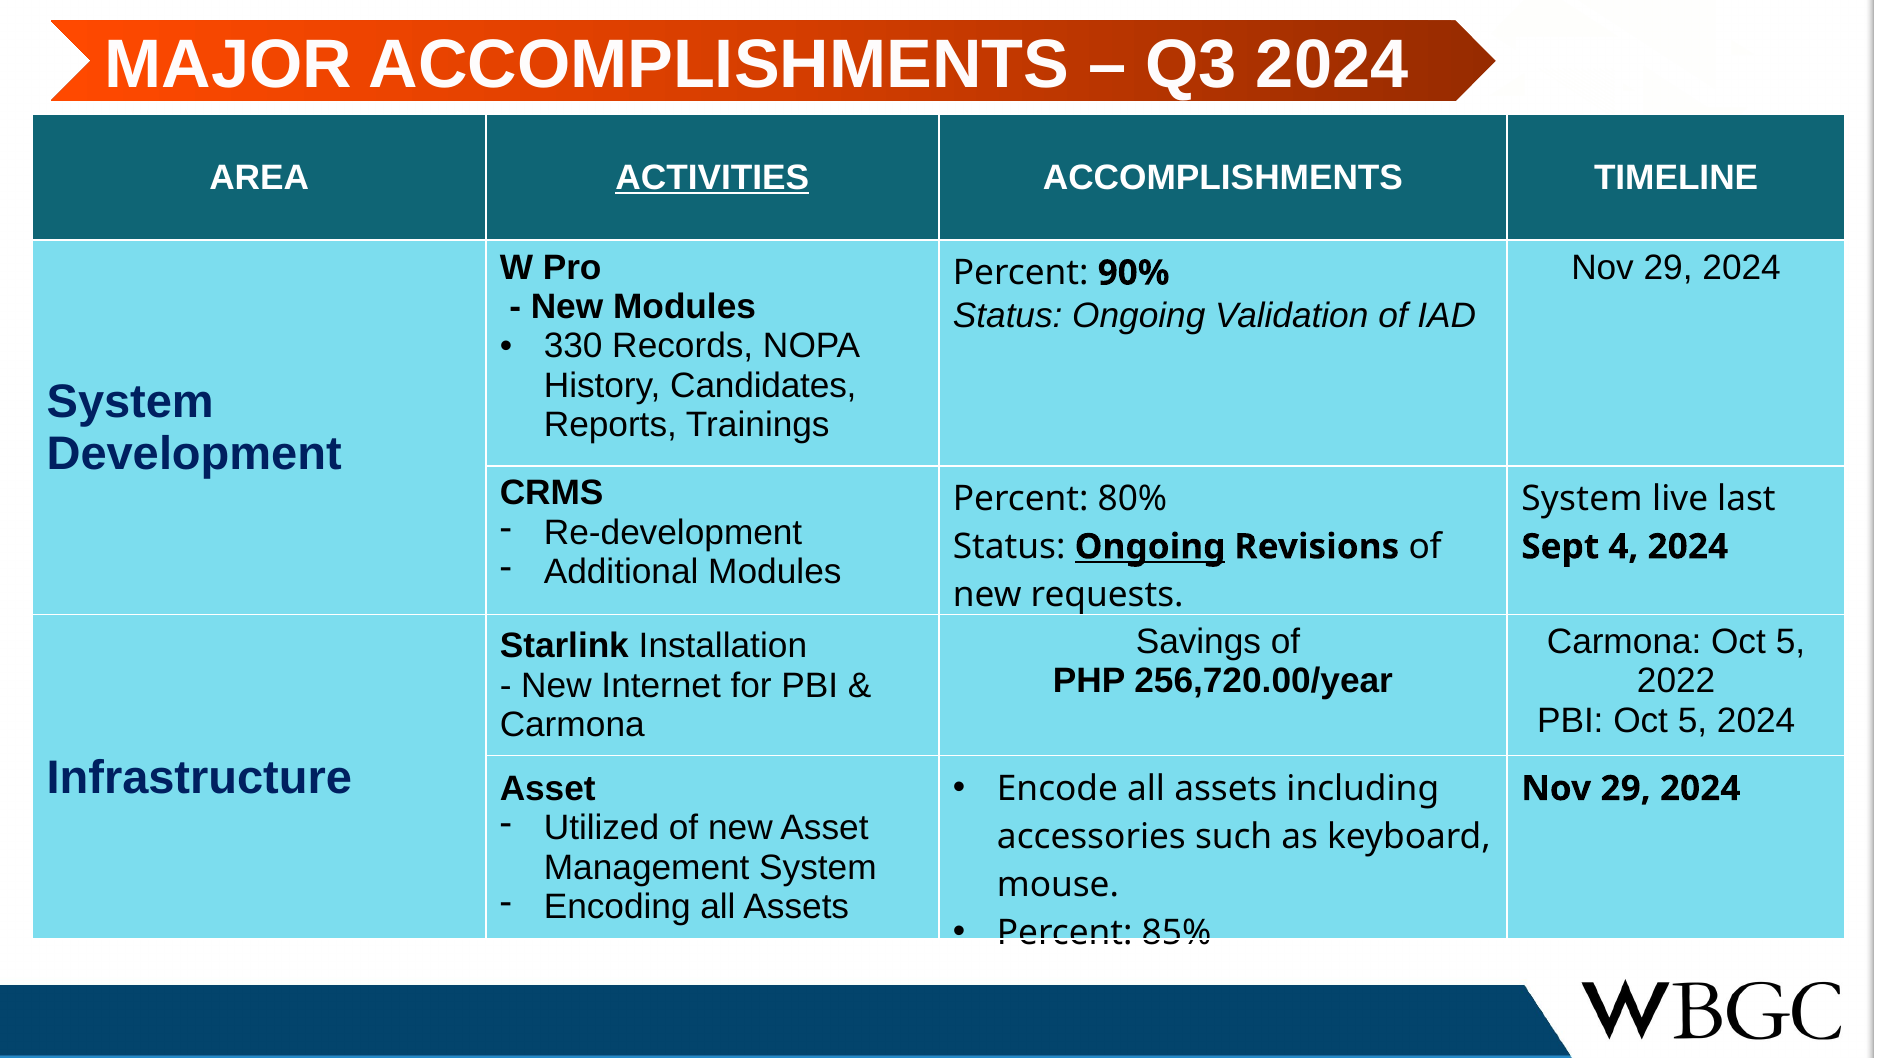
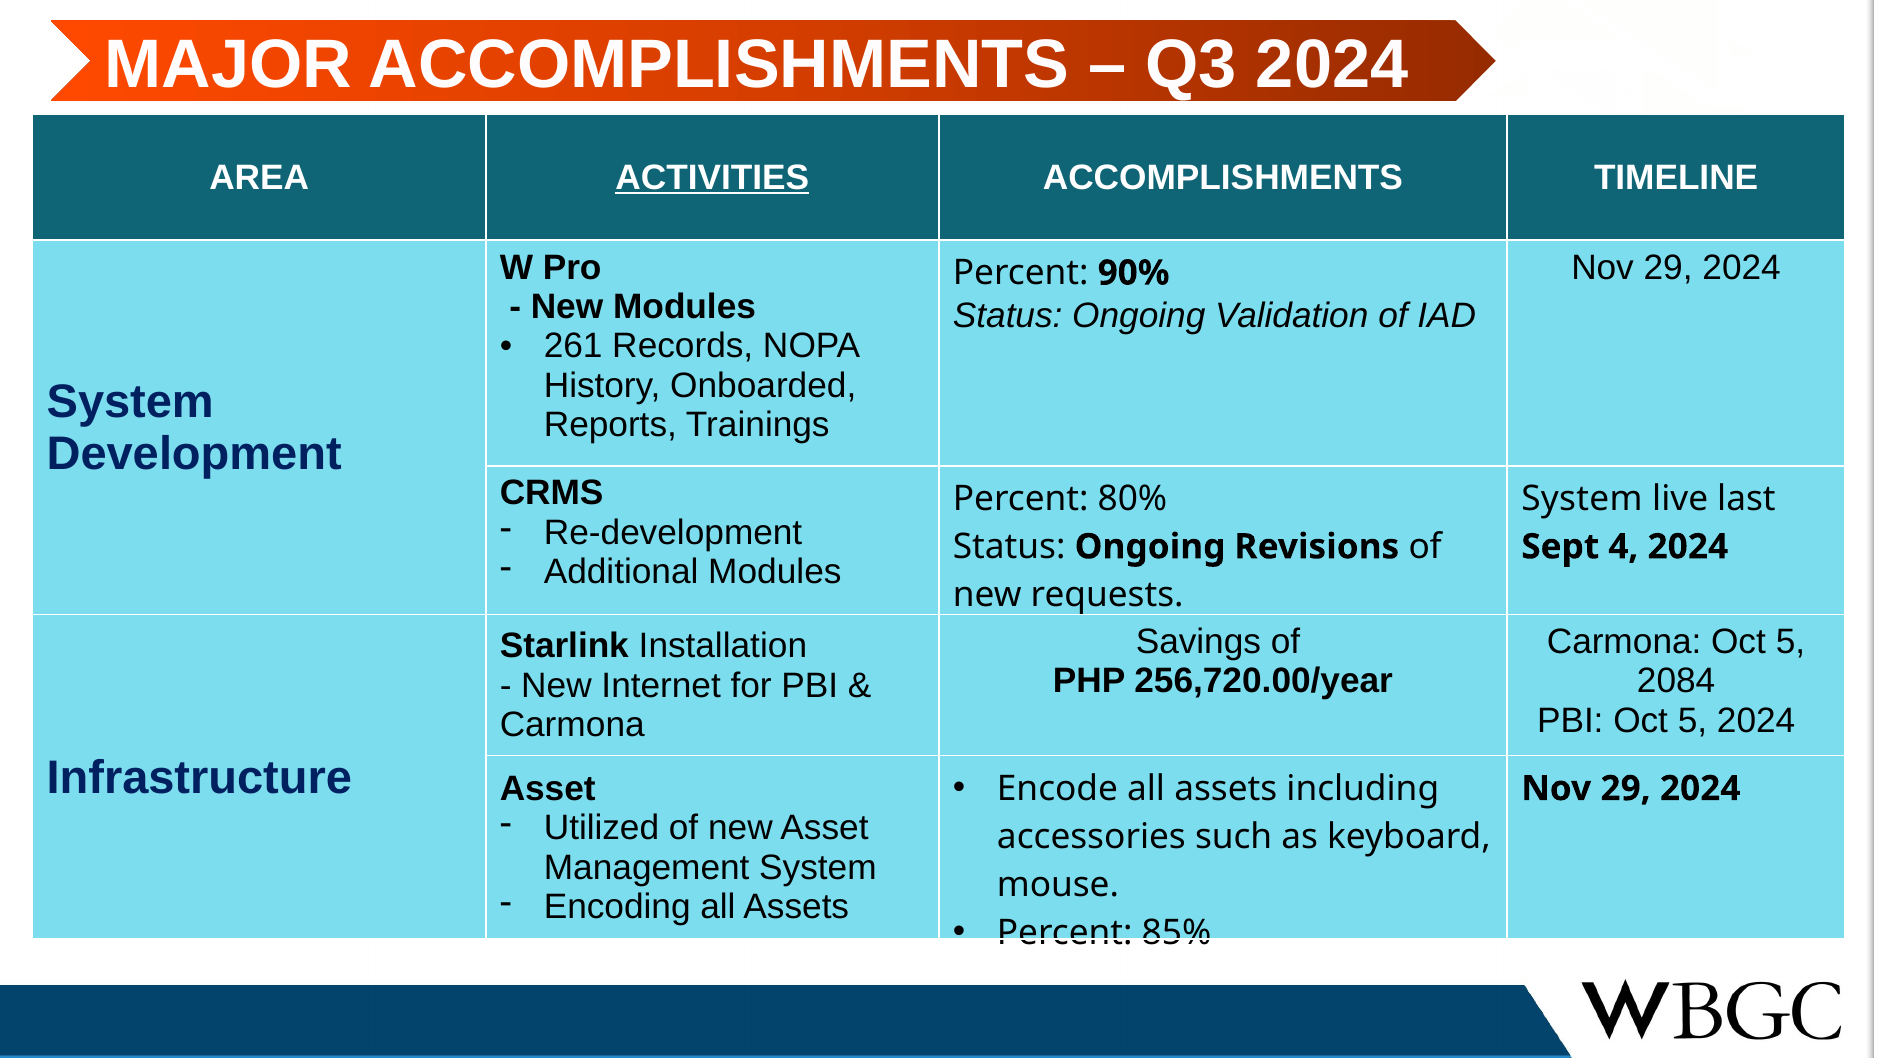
330: 330 -> 261 (573, 346)
Candidates: Candidates -> Onboarded (763, 386)
Ongoing underline: present -> none (1150, 546)
2022: 2022 -> 2084 (1676, 681)
